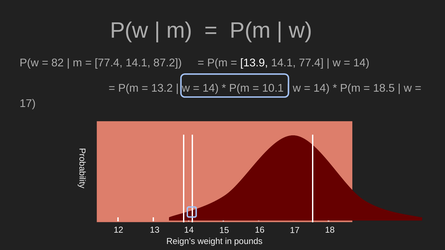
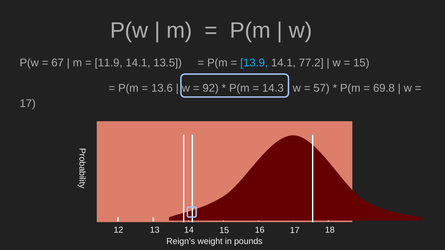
82: 82 -> 67 (58, 63)
77.4: 77.4 -> 11.9 (109, 63)
87.2: 87.2 -> 13.5 (168, 63)
13.9 colour: white -> light blue (254, 63)
14.1 77.4: 77.4 -> 77.2 (311, 63)
14: 14 -> 15 (361, 63)
13.2: 13.2 -> 13.6 (162, 88)
14: 14 -> 92 (211, 88)
10.1: 10.1 -> 14.3 (273, 88)
14: 14 -> 57 (322, 88)
18.5: 18.5 -> 69.8 (384, 88)
